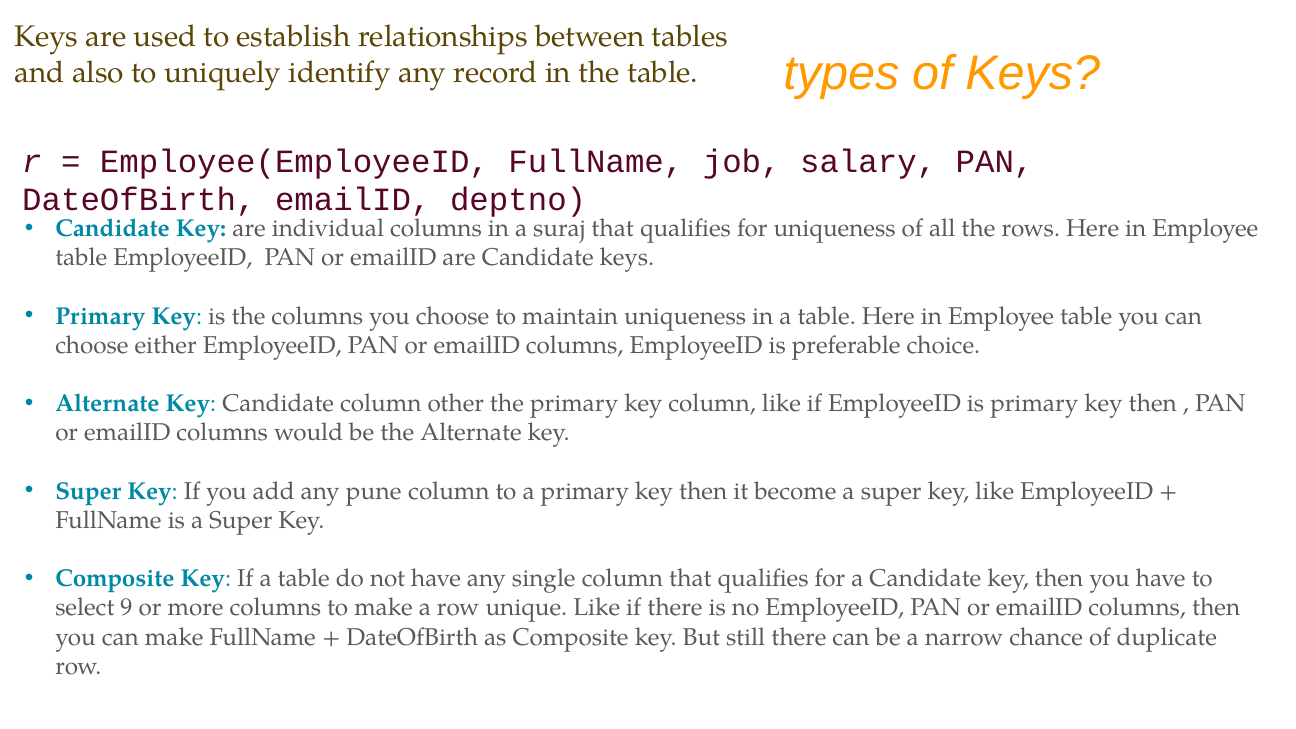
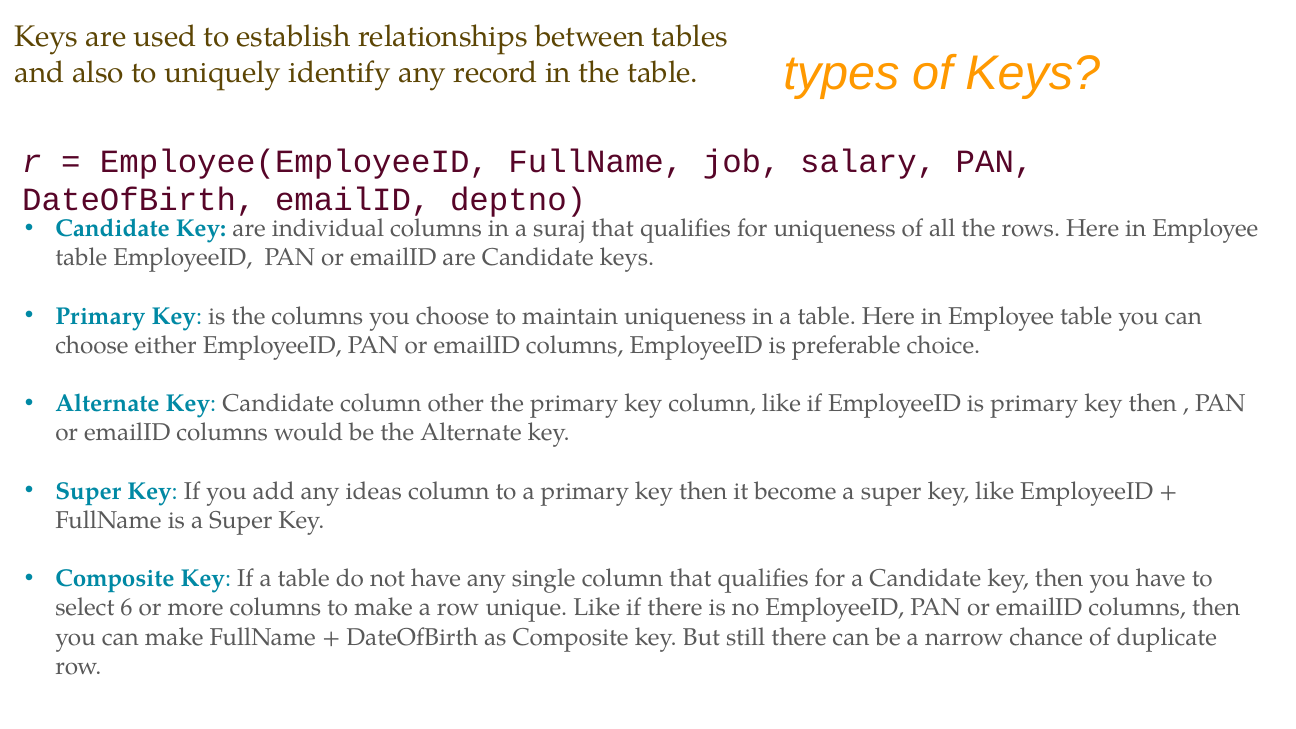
pune: pune -> ideas (374, 491)
9: 9 -> 6 (127, 608)
